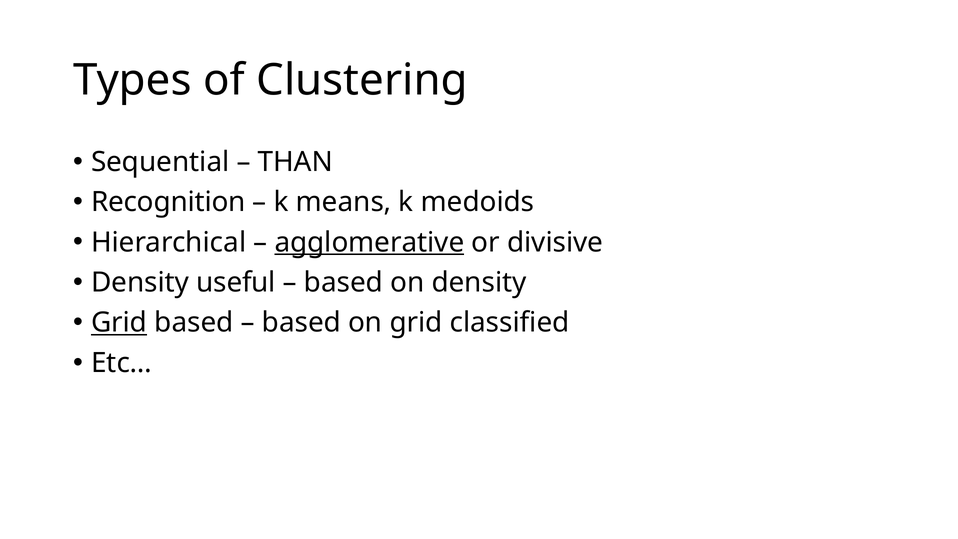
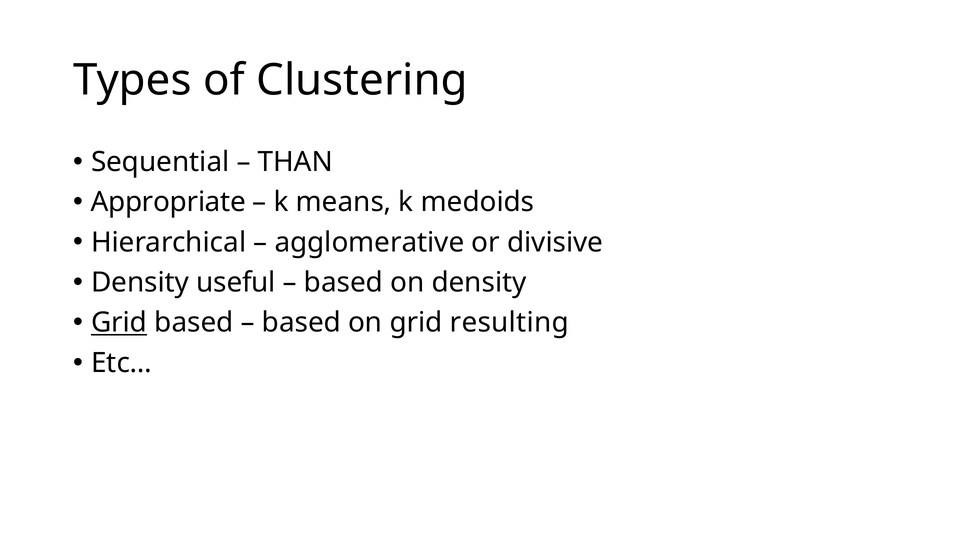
Recognition: Recognition -> Appropriate (168, 202)
agglomerative underline: present -> none (369, 242)
classified: classified -> resulting (509, 323)
